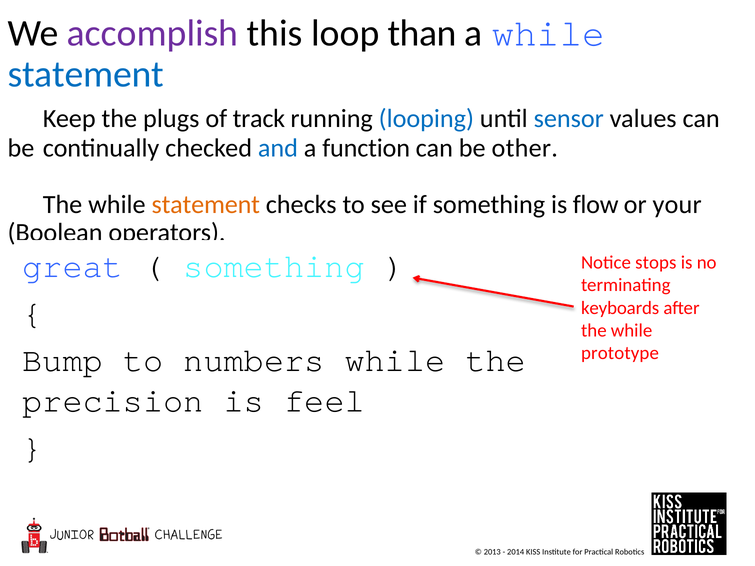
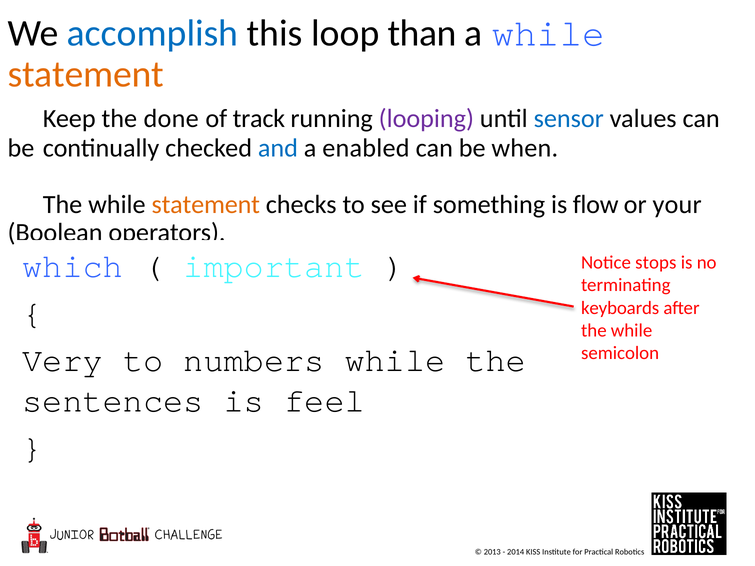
accomplish colour: purple -> blue (153, 33)
statement colour: blue -> orange (86, 74)
plugs: plugs -> done (171, 119)
looping colour: blue -> purple (426, 119)
function: function -> enabled (366, 148)
other: other -> when (525, 148)
great: great -> which (73, 266)
something: something -> important (274, 266)
prototype: prototype -> semicolon (620, 353)
Bump: Bump -> Very (63, 360)
precision: precision -> sentences (113, 401)
